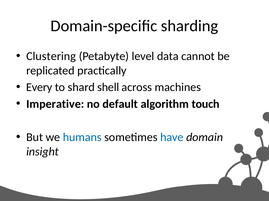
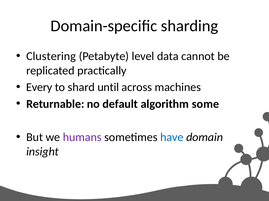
shell: shell -> until (108, 88)
Imperative: Imperative -> Returnable (55, 104)
touch: touch -> some (205, 104)
humans colour: blue -> purple (82, 138)
